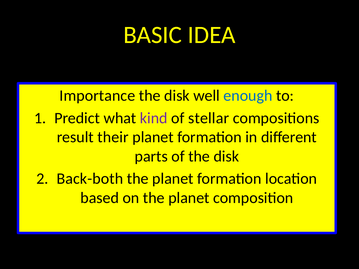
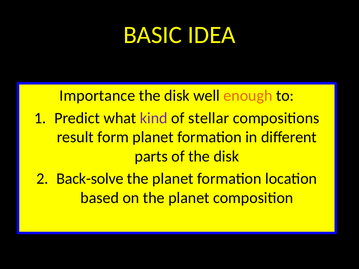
enough colour: blue -> orange (248, 96)
their: their -> form (113, 137)
Back-both: Back-both -> Back-solve (90, 179)
